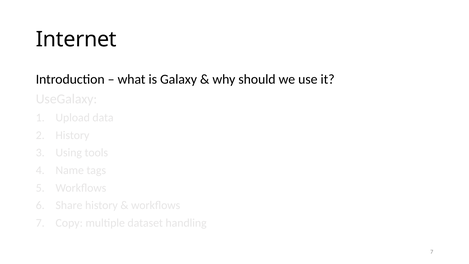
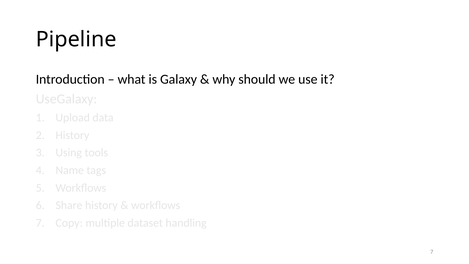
Internet: Internet -> Pipeline (76, 39)
